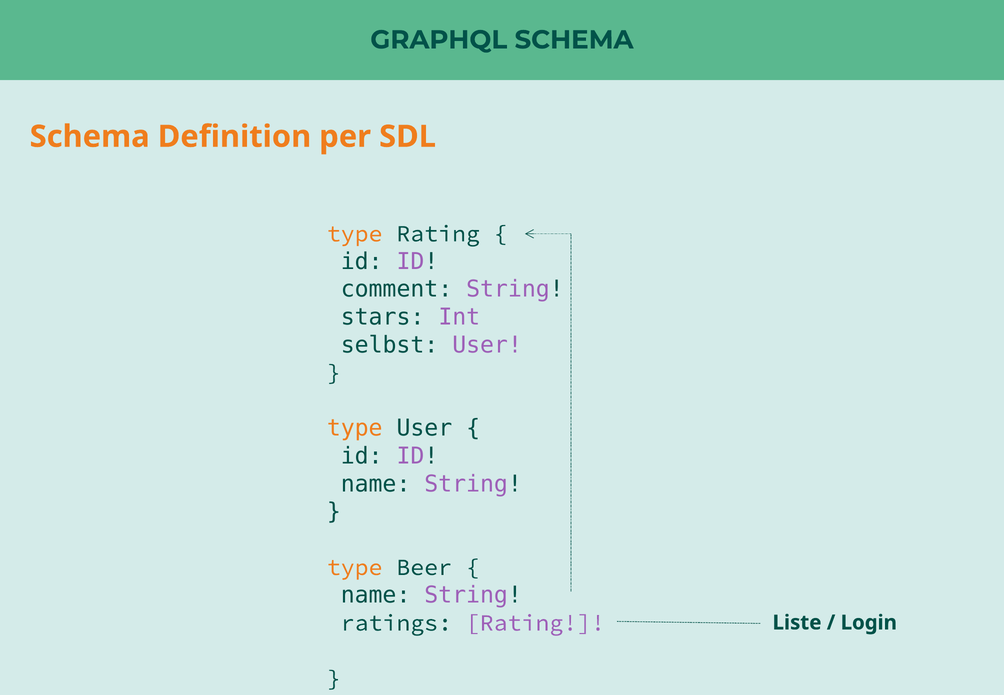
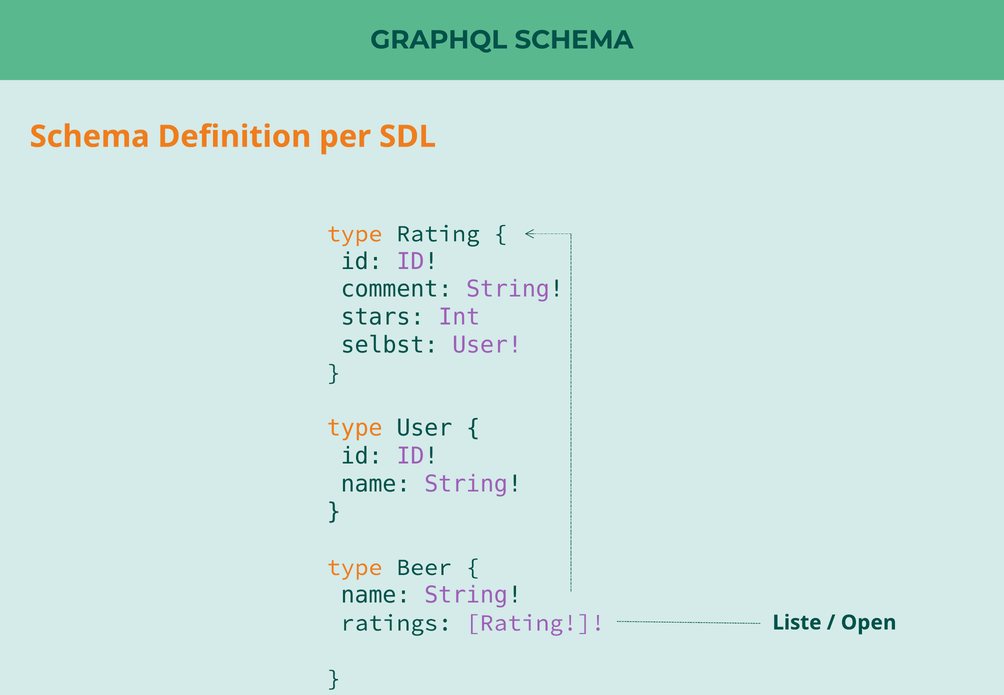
Login: Login -> Open (869, 623)
